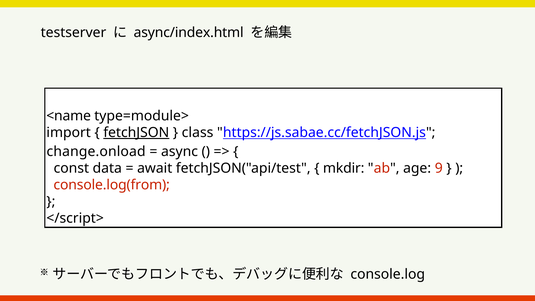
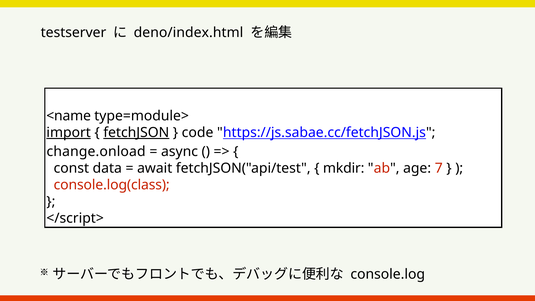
async/index.html: async/index.html -> deno/index.html (188, 33)
import underline: none -> present (69, 132)
class: class -> code (198, 132)
9: 9 -> 7 (439, 168)
console.log(from: console.log(from -> console.log(class (112, 185)
